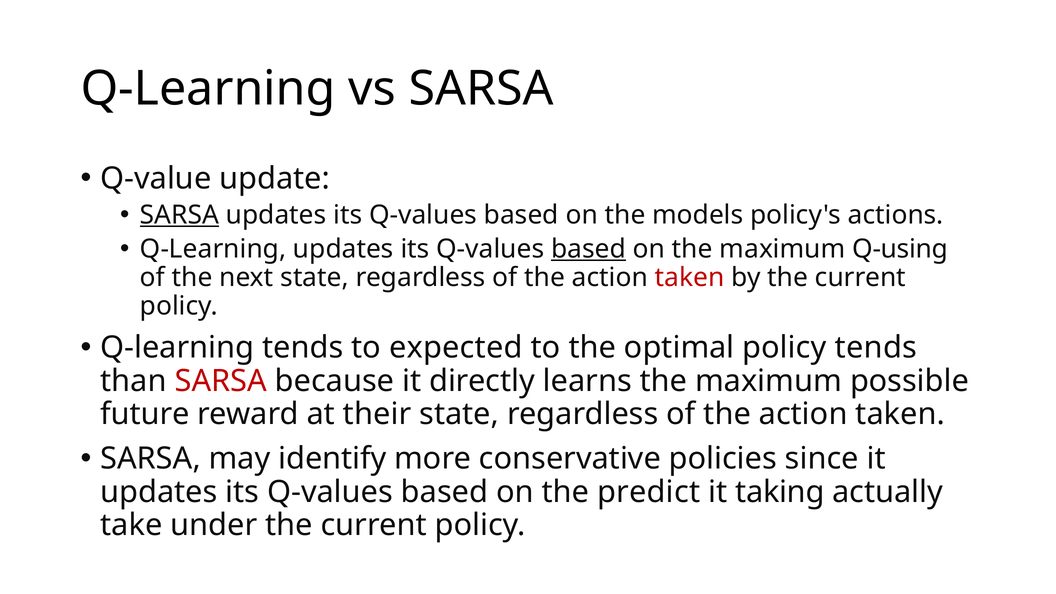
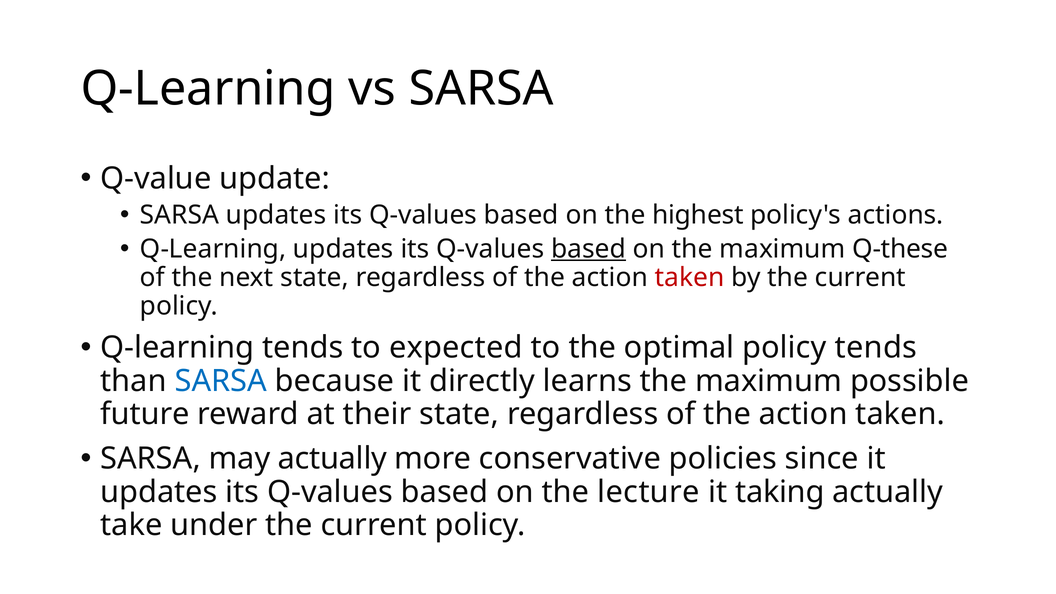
SARSA underline: present -> none (179, 215)
models: models -> highest (698, 215)
Q-using: Q-using -> Q-these (900, 249)
SARSA colour: red -> blue (221, 381)
may identify: identify -> actually (332, 459)
predict: predict -> lecture (649, 492)
